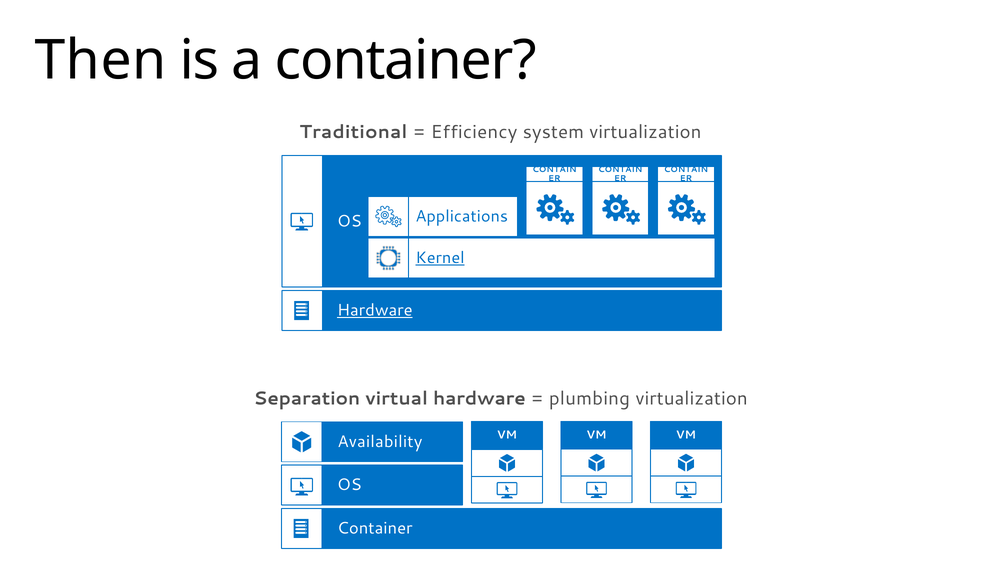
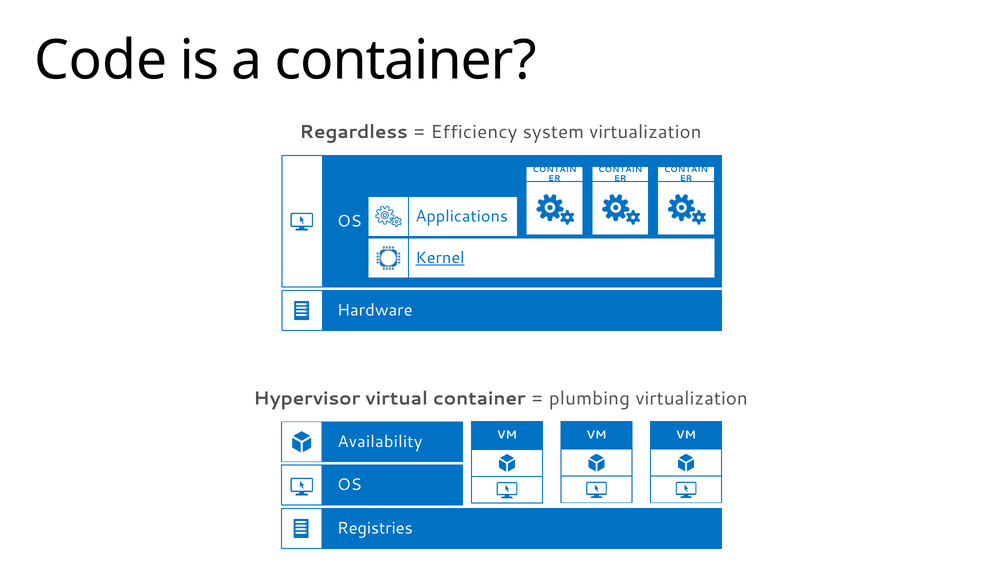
Then: Then -> Code (101, 61)
Traditional: Traditional -> Regardless (354, 132)
Hardware underline: present -> none (375, 310)
Separation: Separation -> Hypervisor (307, 399)
virtual hardware: hardware -> container (479, 399)
Container: Container -> Registries (375, 528)
